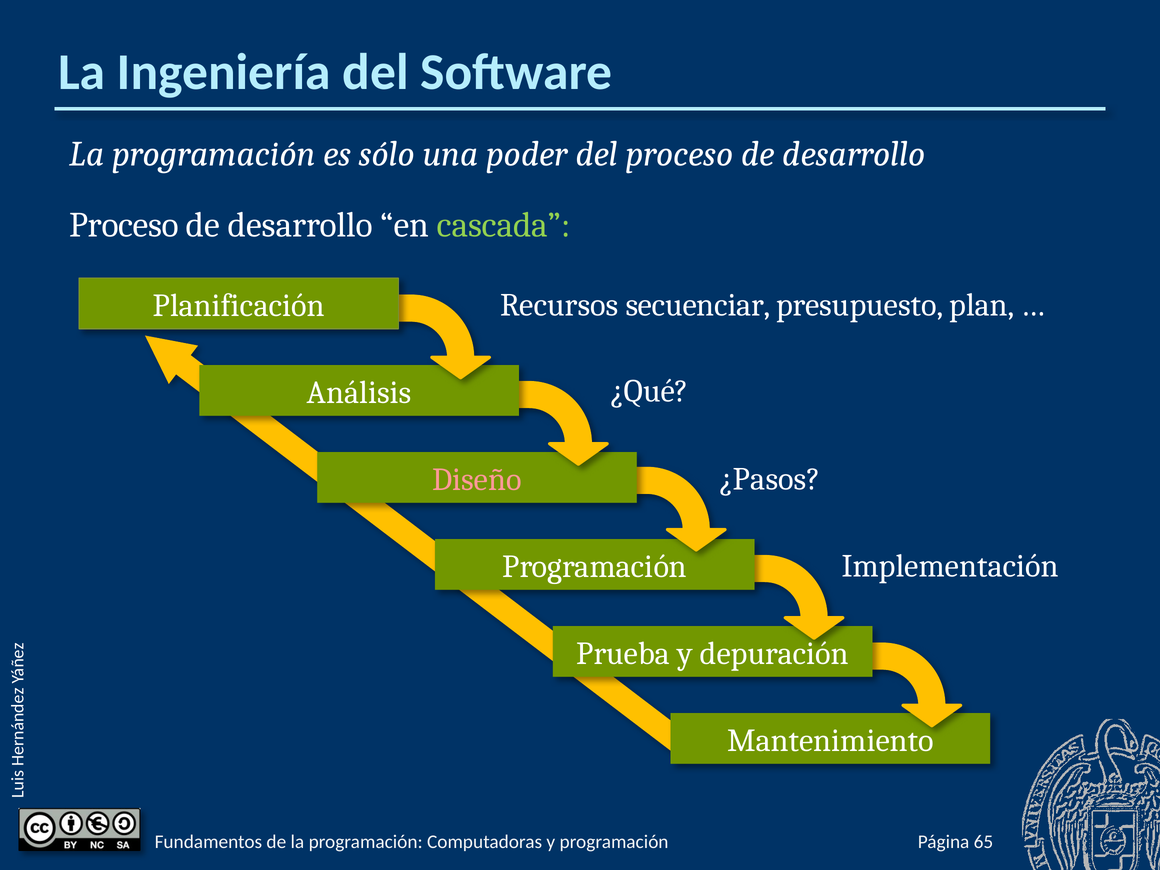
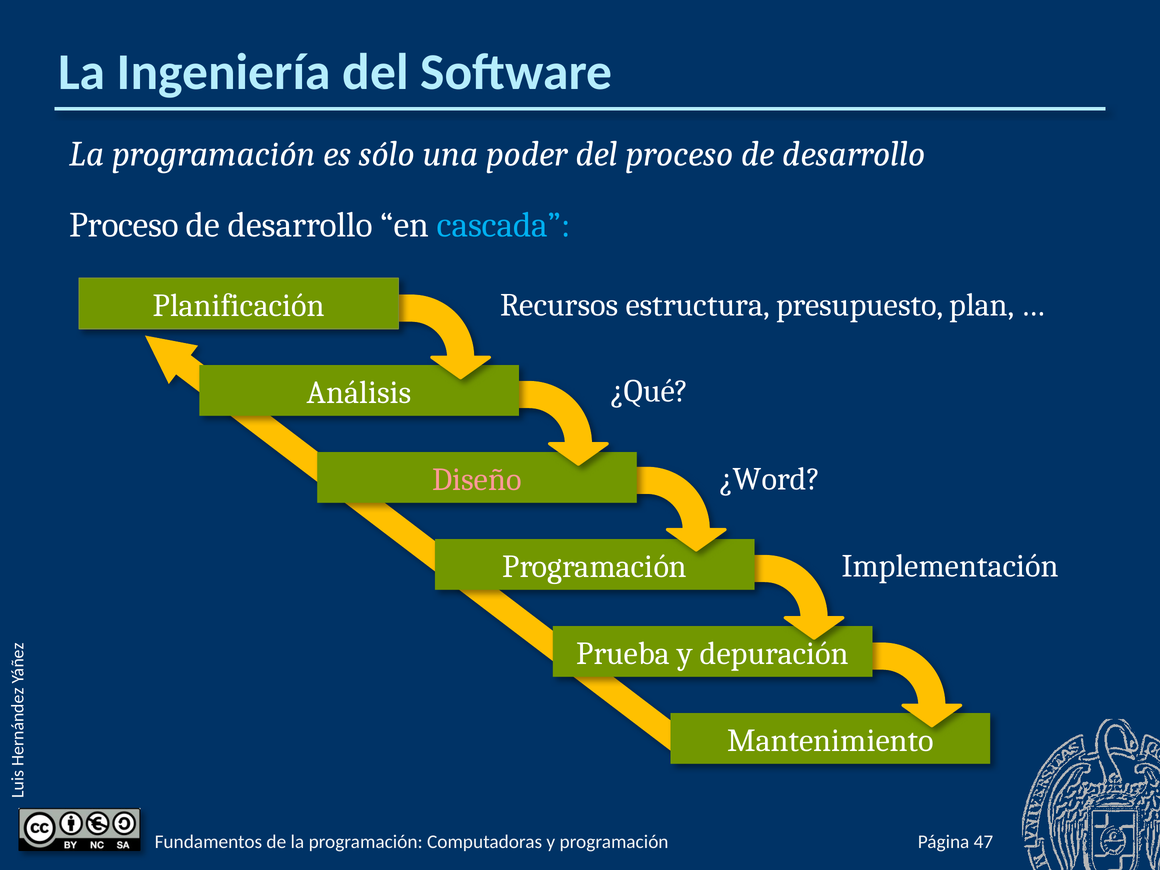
cascada colour: light green -> light blue (504, 225)
secuenciar: secuenciar -> estructura (698, 305)
¿Pasos: ¿Pasos -> ¿Word (770, 479)
65: 65 -> 47 (983, 842)
